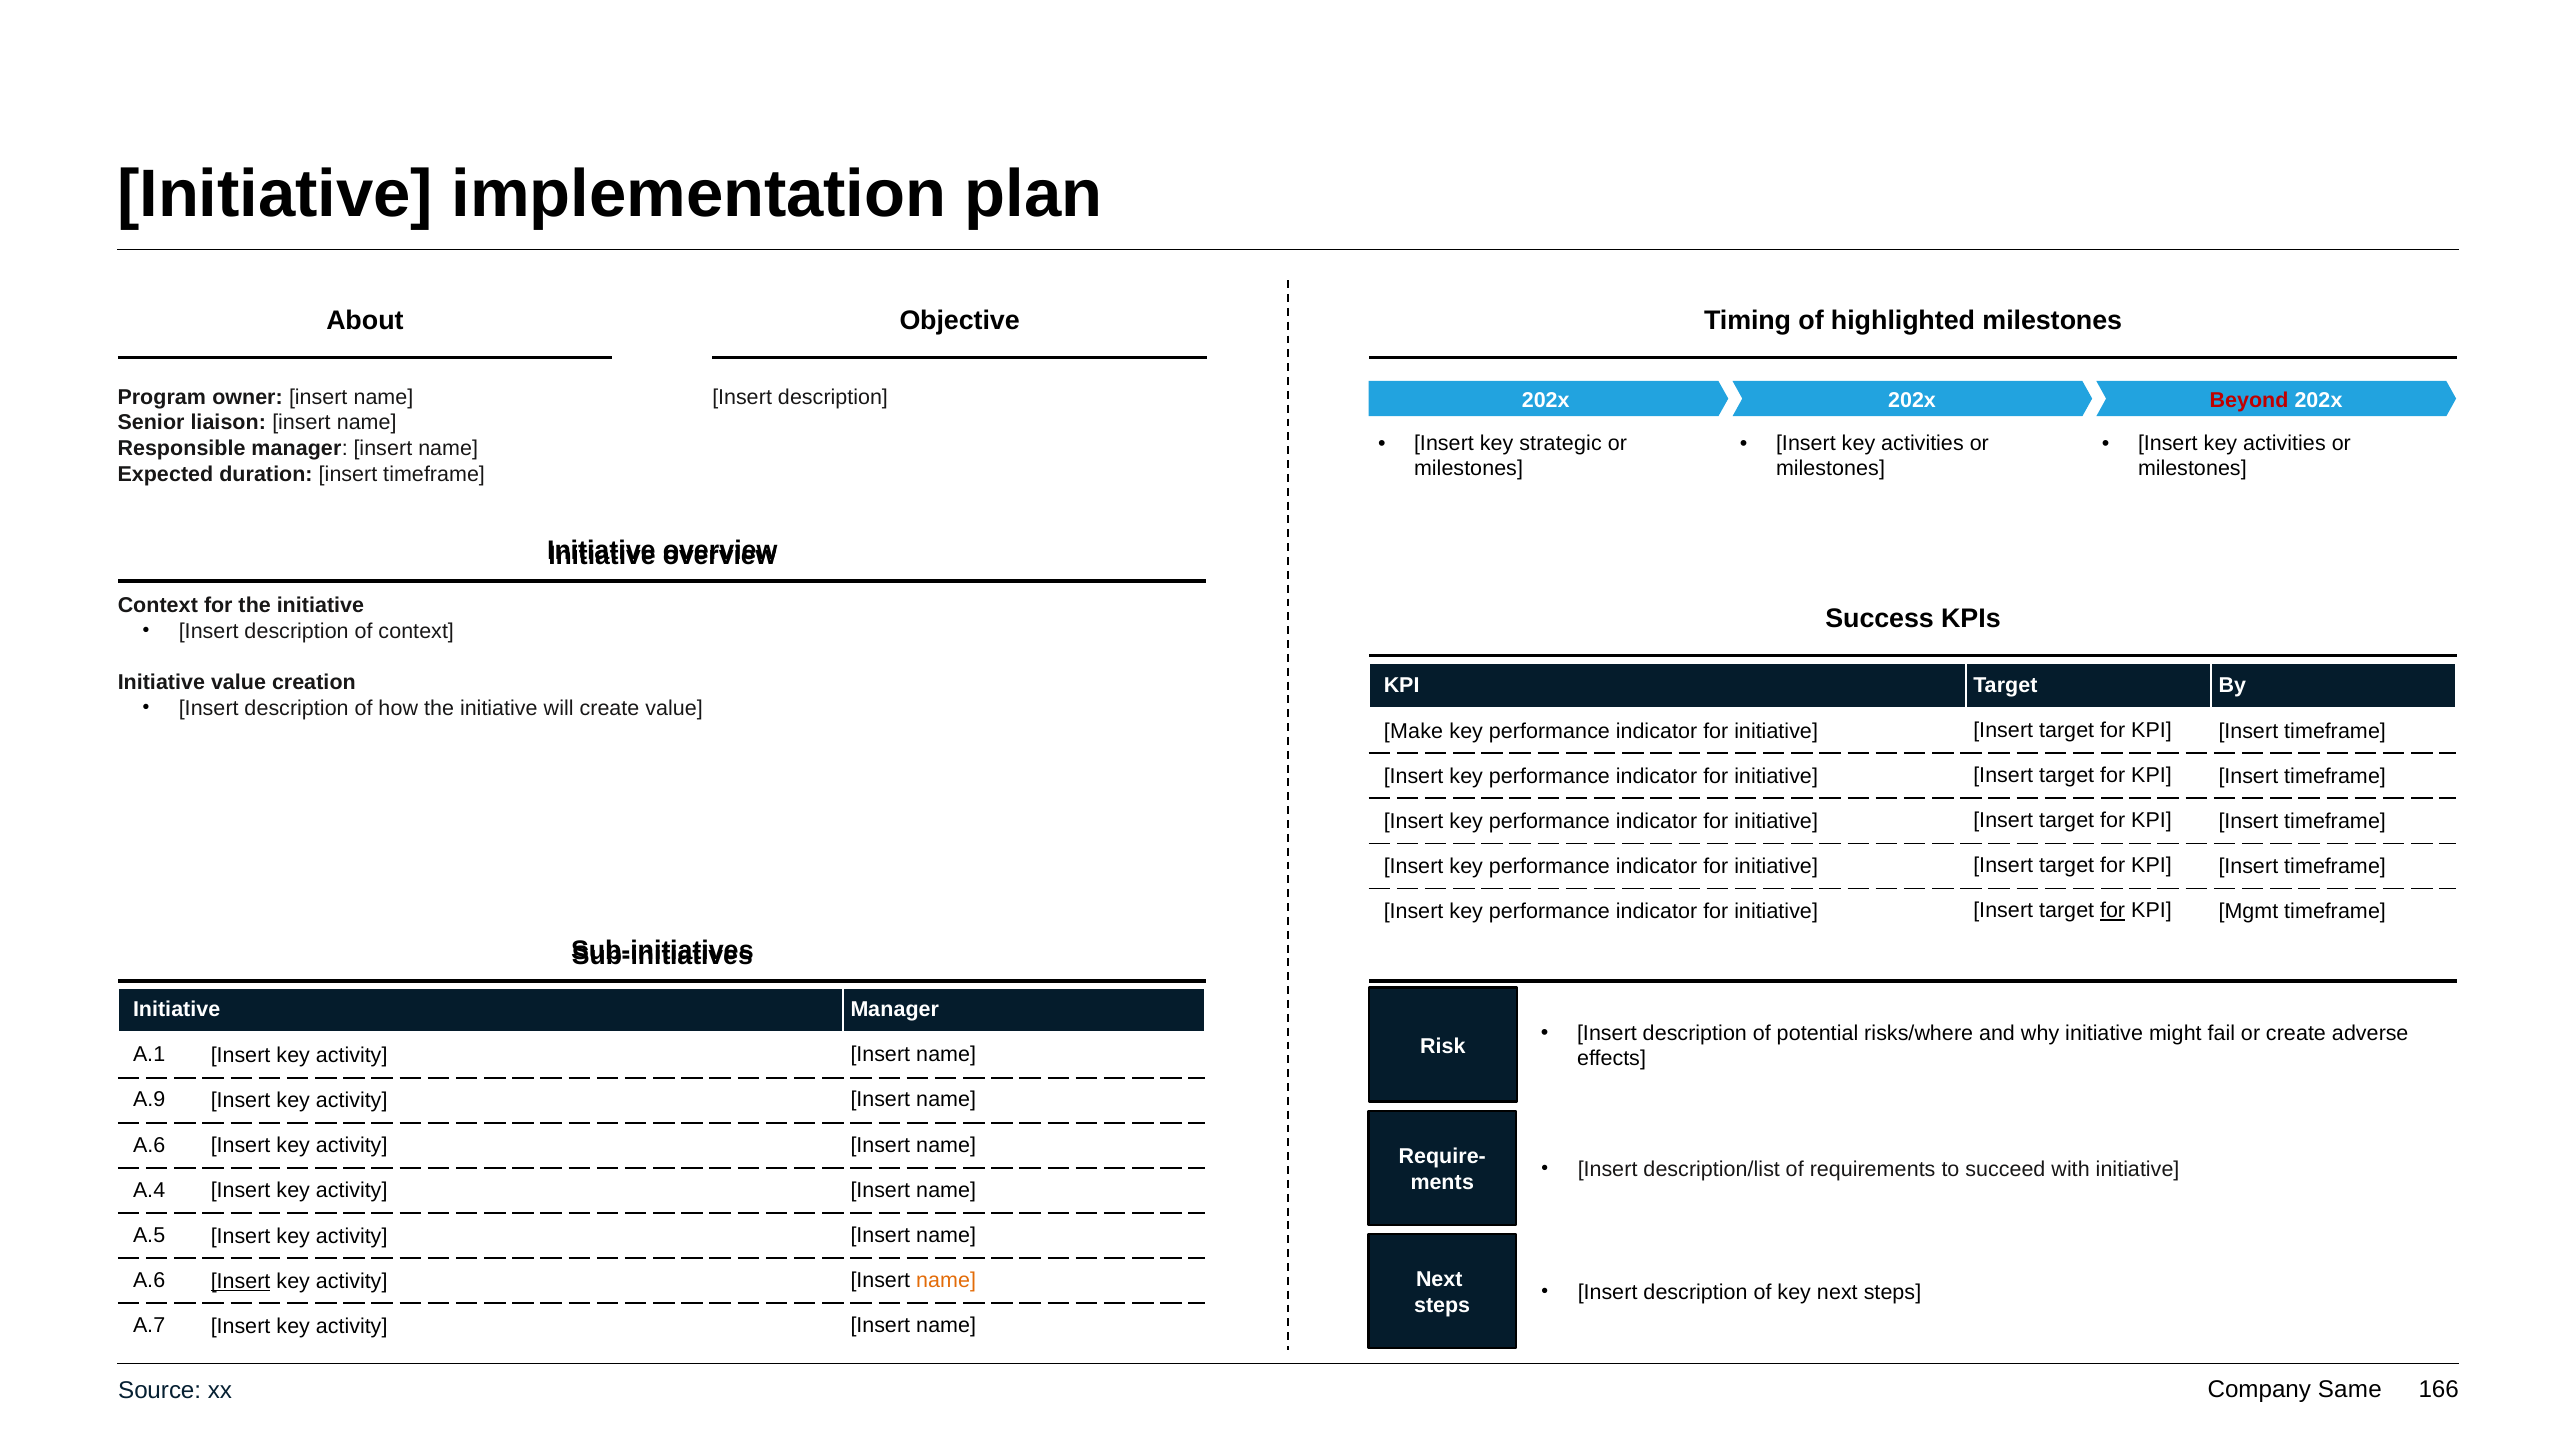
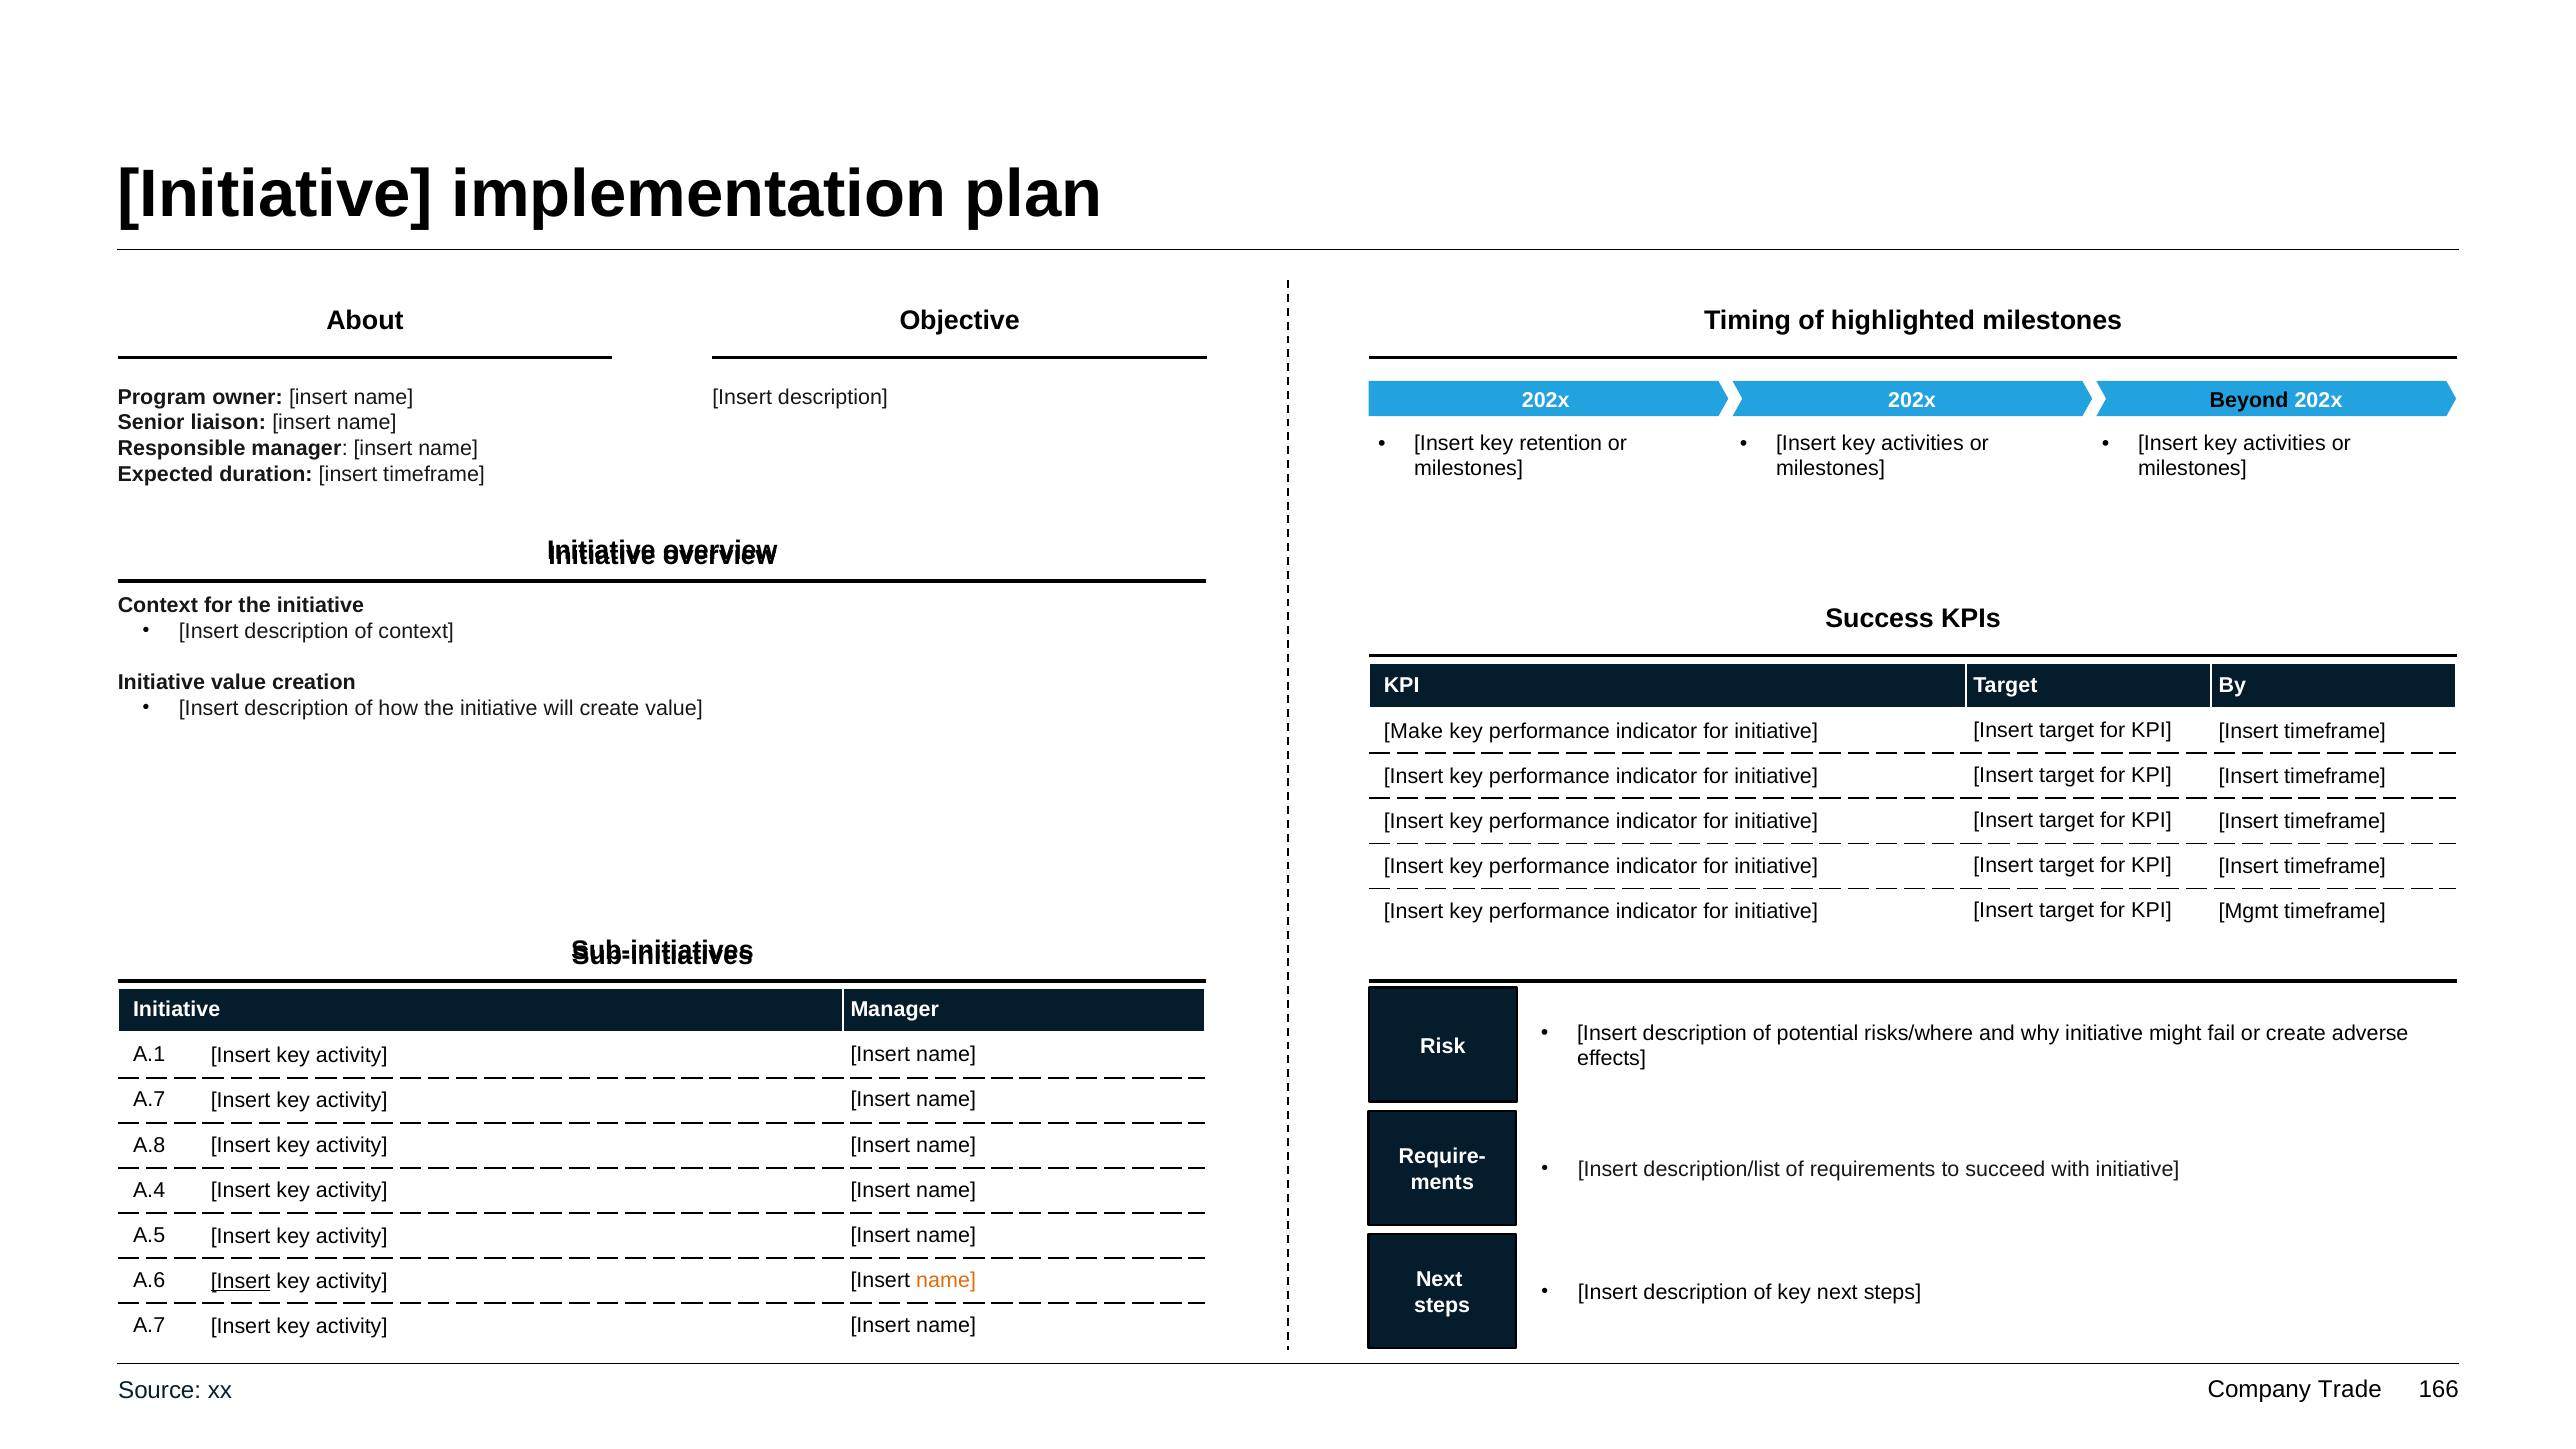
Beyond colour: red -> black (2249, 400)
strategic: strategic -> retention (1561, 444)
for underline: present -> none (2113, 911)
A.9: A.9 -> A.7 (149, 1100)
A.6: A.6 -> A.8 (149, 1145)
Same: Same -> Trade (2350, 1390)
